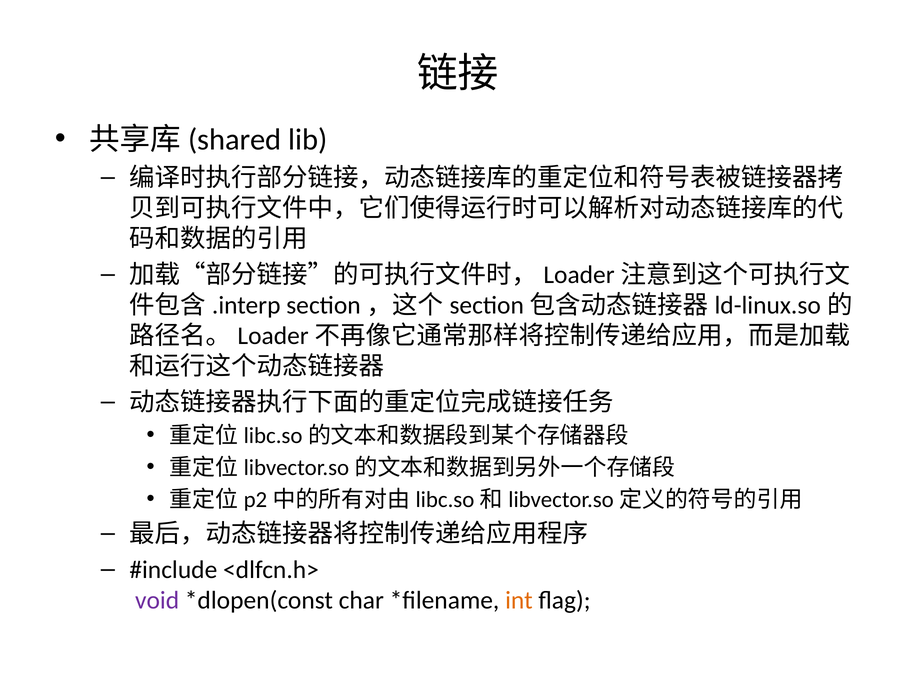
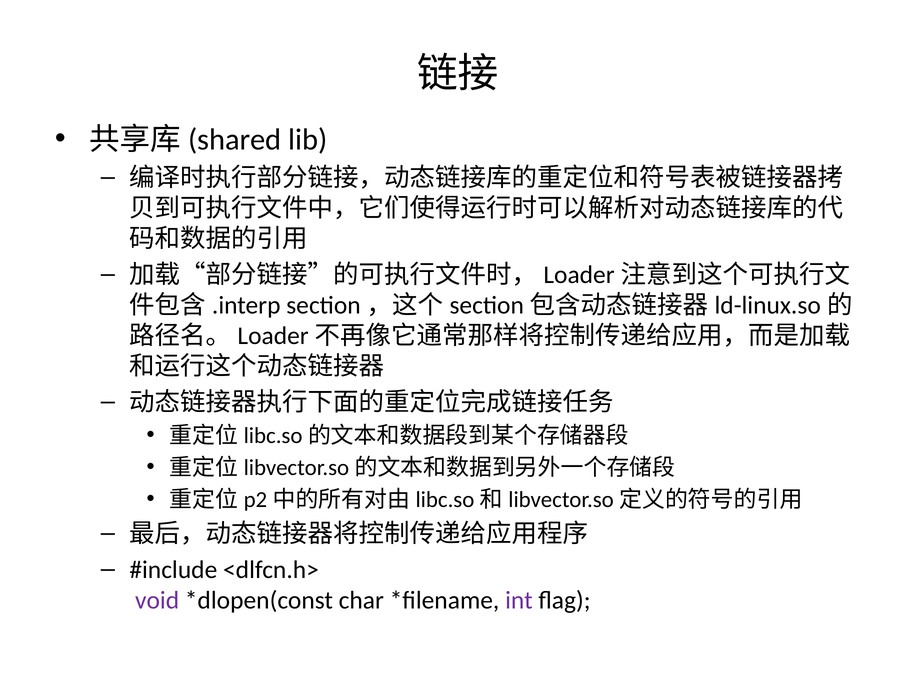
int colour: orange -> purple (519, 600)
